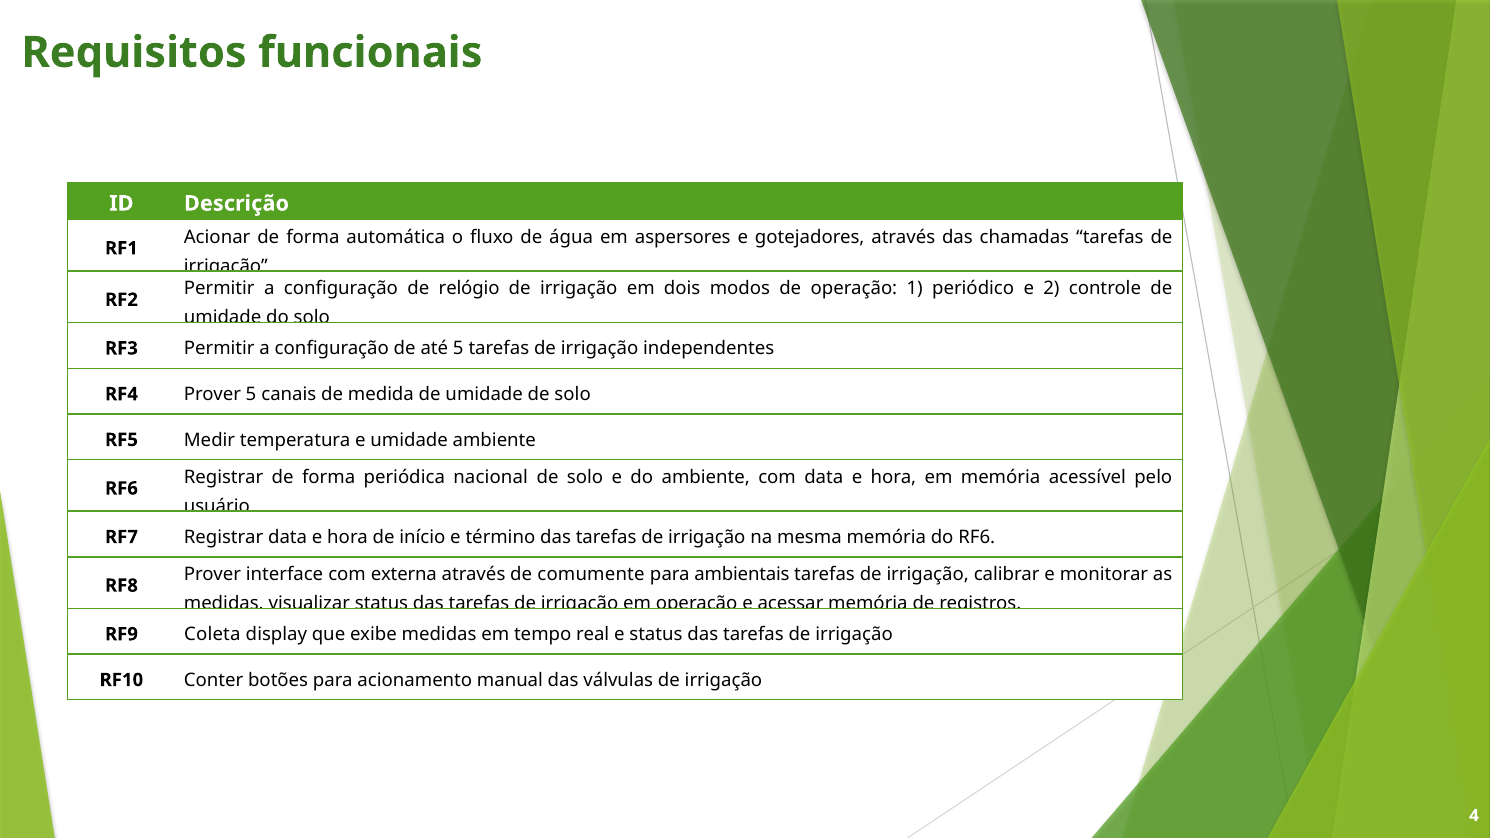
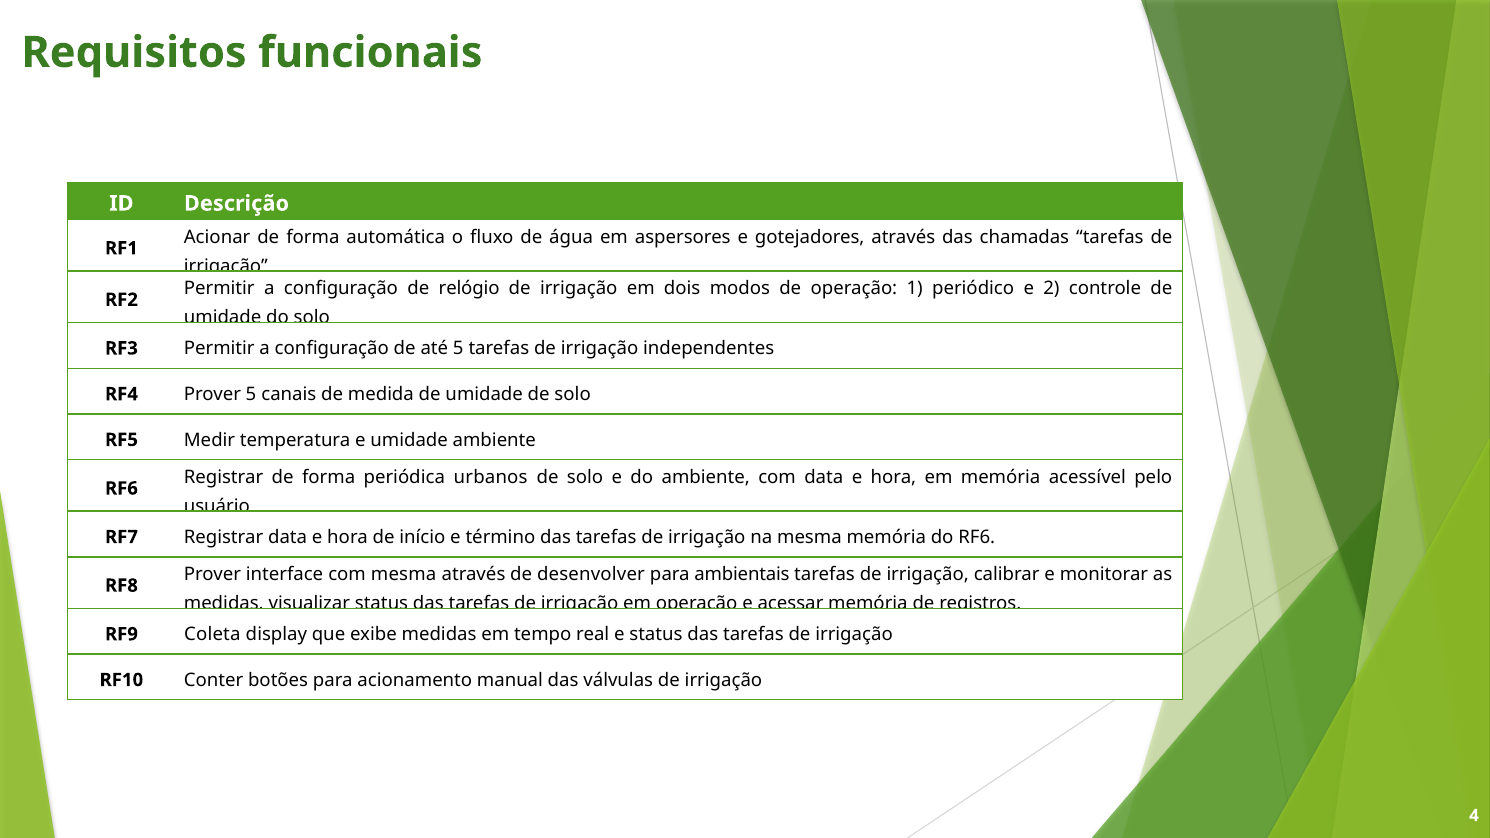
nacional: nacional -> urbanos (491, 477)
com externa: externa -> mesma (404, 575)
comumente: comumente -> desenvolver (591, 575)
